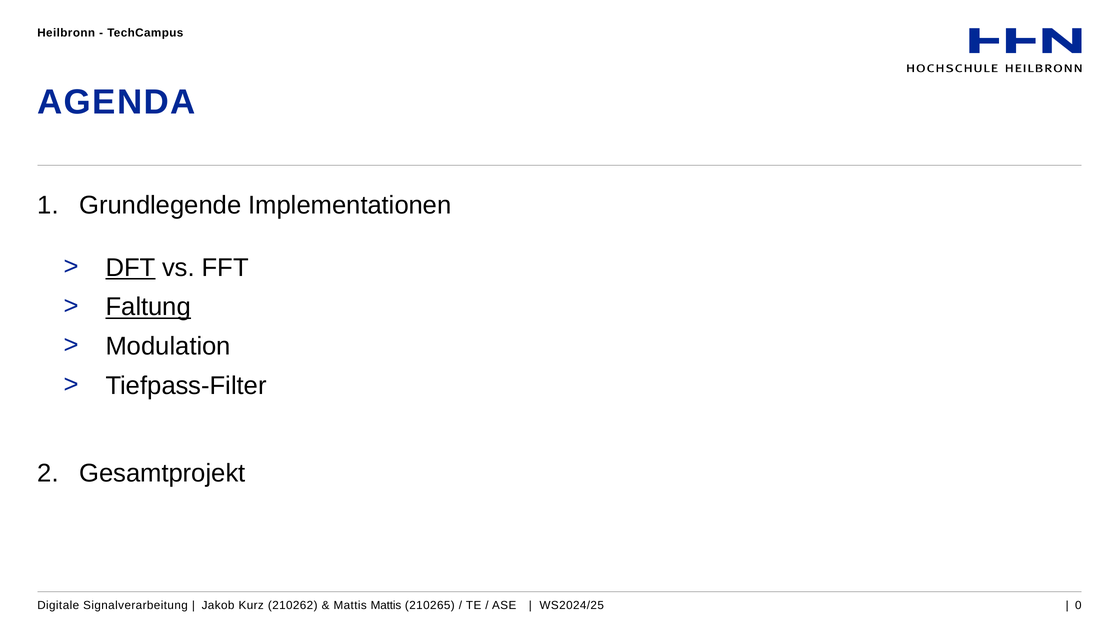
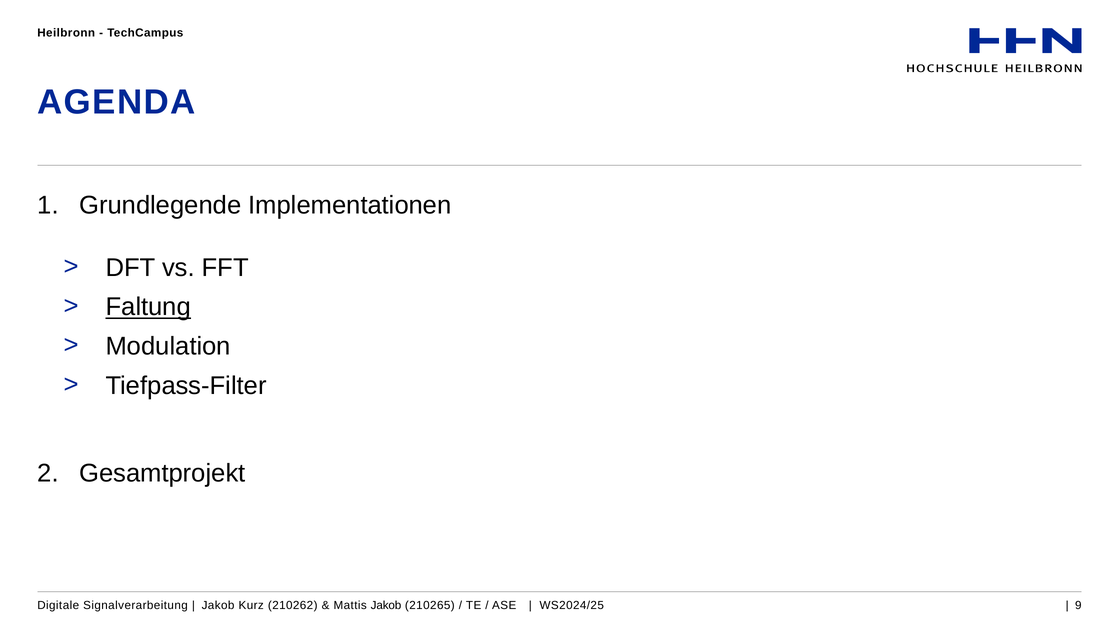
DFT underline: present -> none (131, 268)
Mattis Mattis: Mattis -> Jakob (386, 606)
0: 0 -> 9 (1078, 606)
